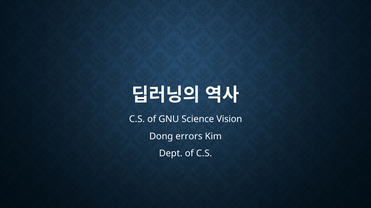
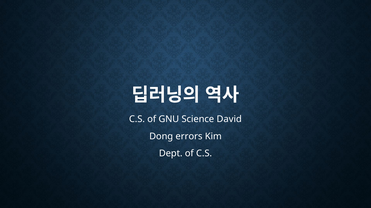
Vision: Vision -> David (229, 119)
